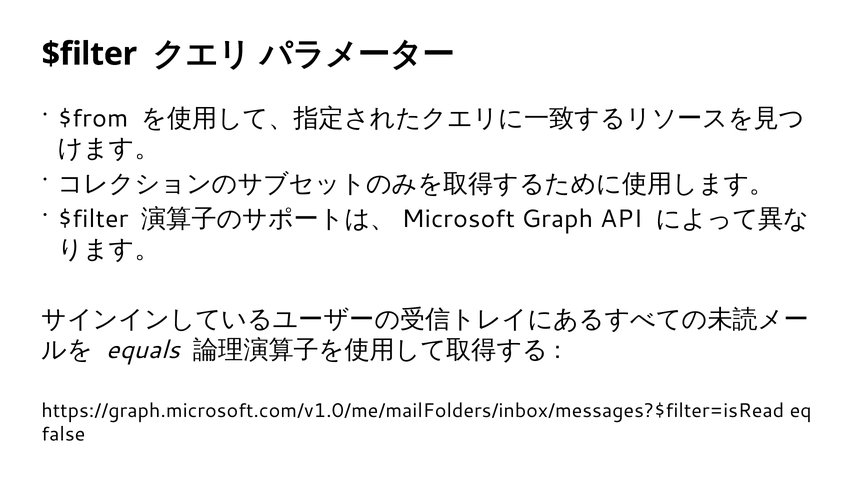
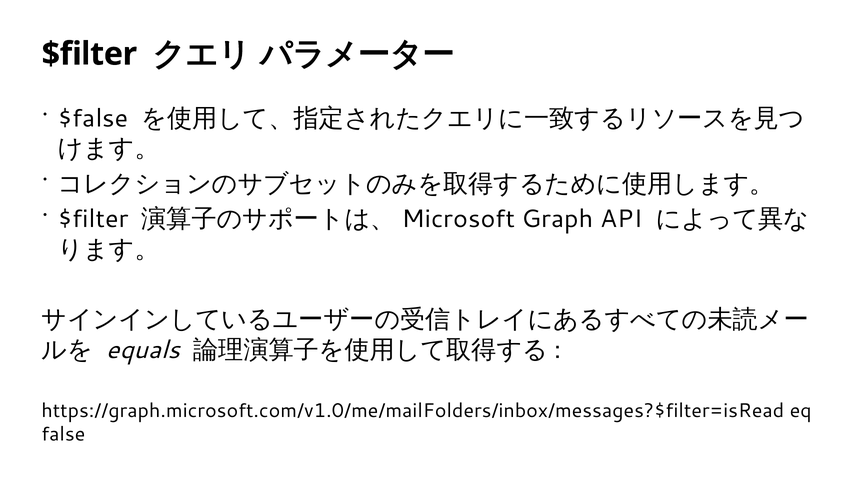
$from: $from -> $false (93, 118)
